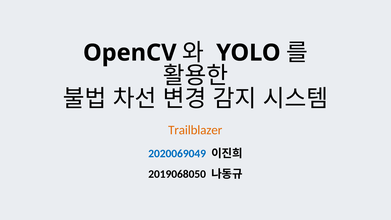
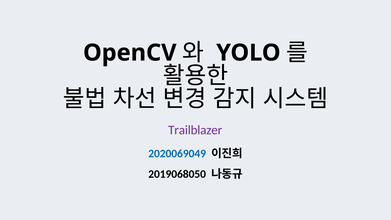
Trailblazer colour: orange -> purple (195, 130)
